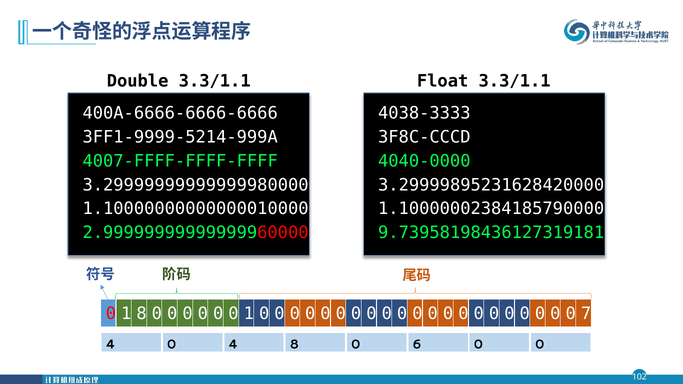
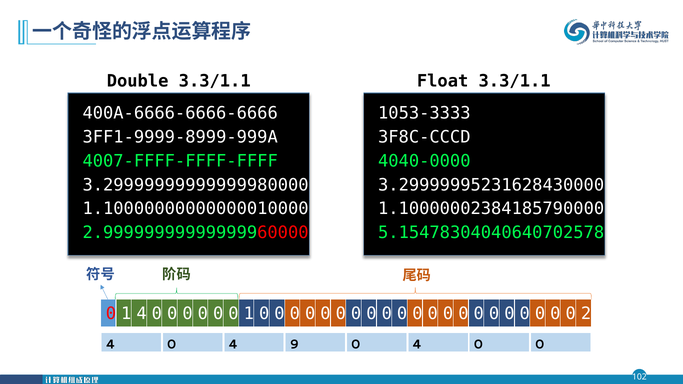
4038-3333: 4038-3333 -> 1053-3333 (424, 113)
3FF1-9999-5214-999A: 3FF1-9999-5214-999A -> 3FF1-9999-8999-999A (180, 137)
3.29999895231628420000: 3.29999895231628420000 -> 3.29999995231628430000 (491, 185)
9.73958198436127319181: 9.73958198436127319181 -> 5.15478304040640702578 (491, 233)
1 8: 8 -> 4 (142, 314)
7: 7 -> 2 (586, 314)
4 8: 8 -> 9 (294, 345)
6: 6 -> 4 (417, 345)
